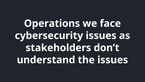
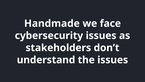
Operations: Operations -> Handmade (52, 23)
